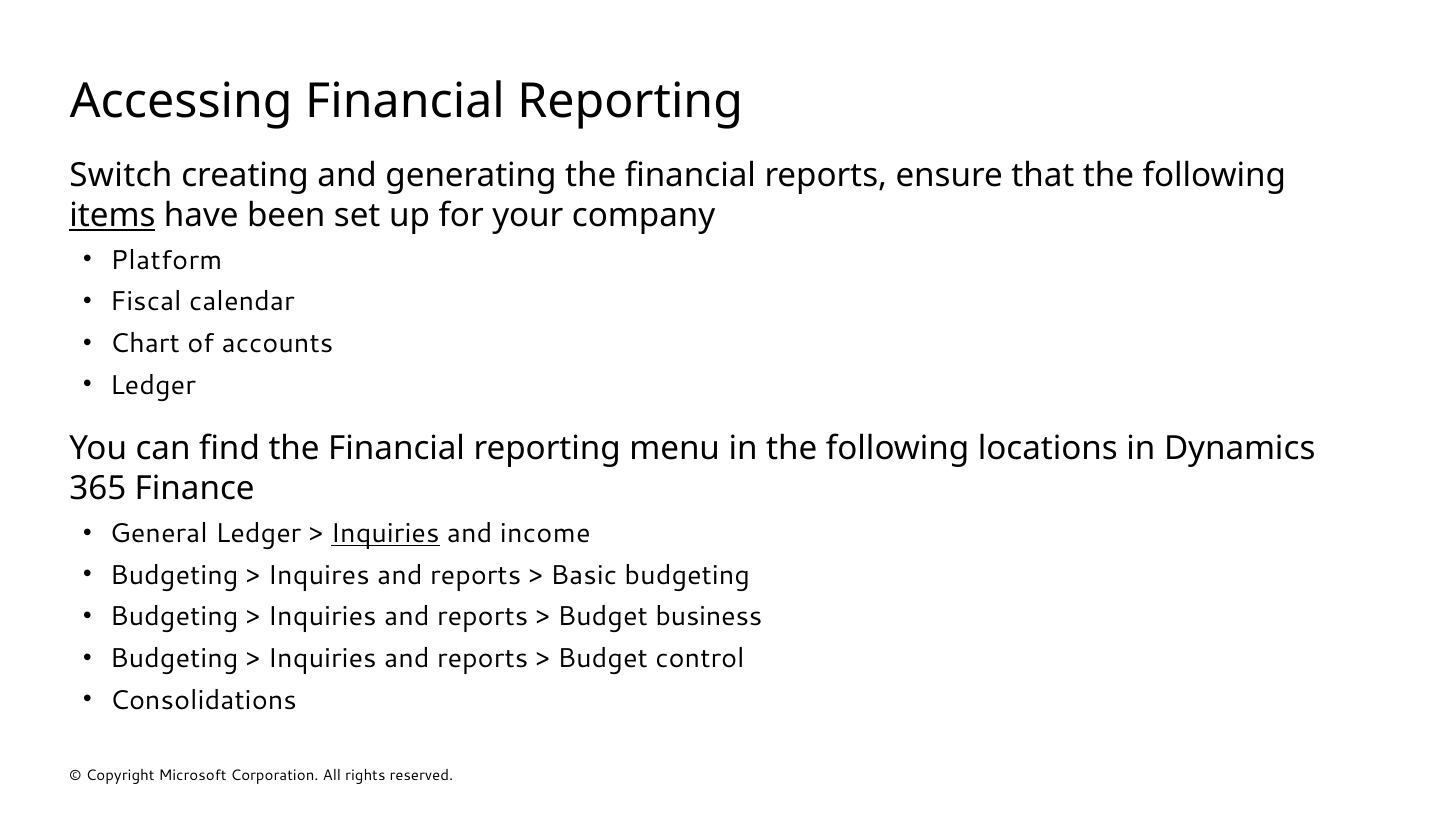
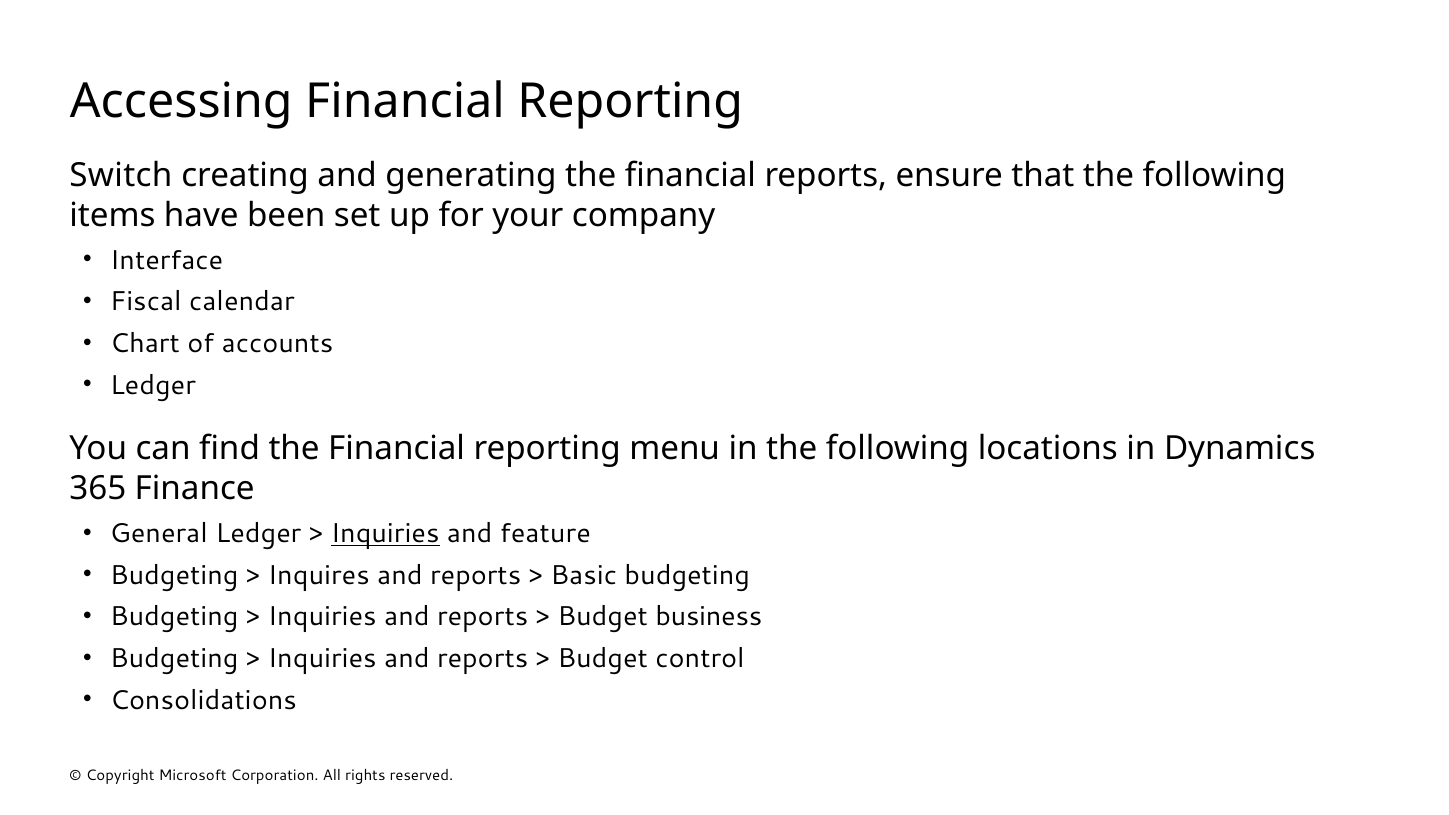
items underline: present -> none (112, 215)
Platform: Platform -> Interface (167, 260)
income: income -> feature (545, 534)
